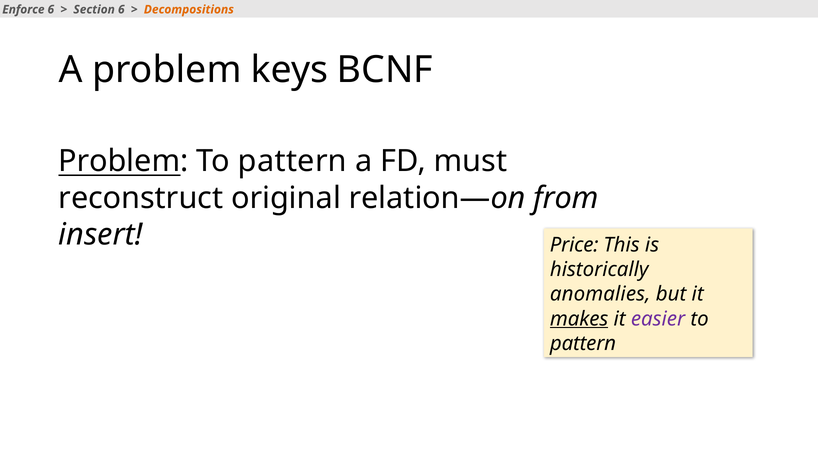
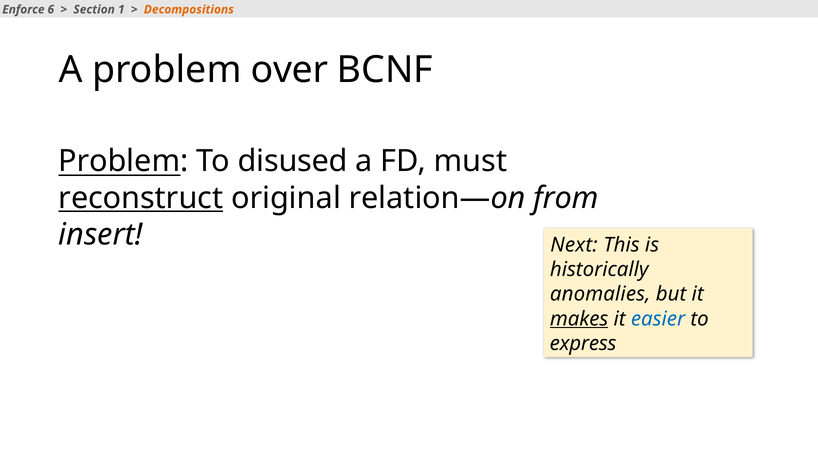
Section 6: 6 -> 1 (121, 9)
keys: keys -> over (289, 70)
Problem To pattern: pattern -> disused (293, 161)
reconstruct underline: none -> present (141, 198)
Price: Price -> Next (574, 245)
easier colour: purple -> blue (658, 319)
pattern: pattern -> express (583, 343)
